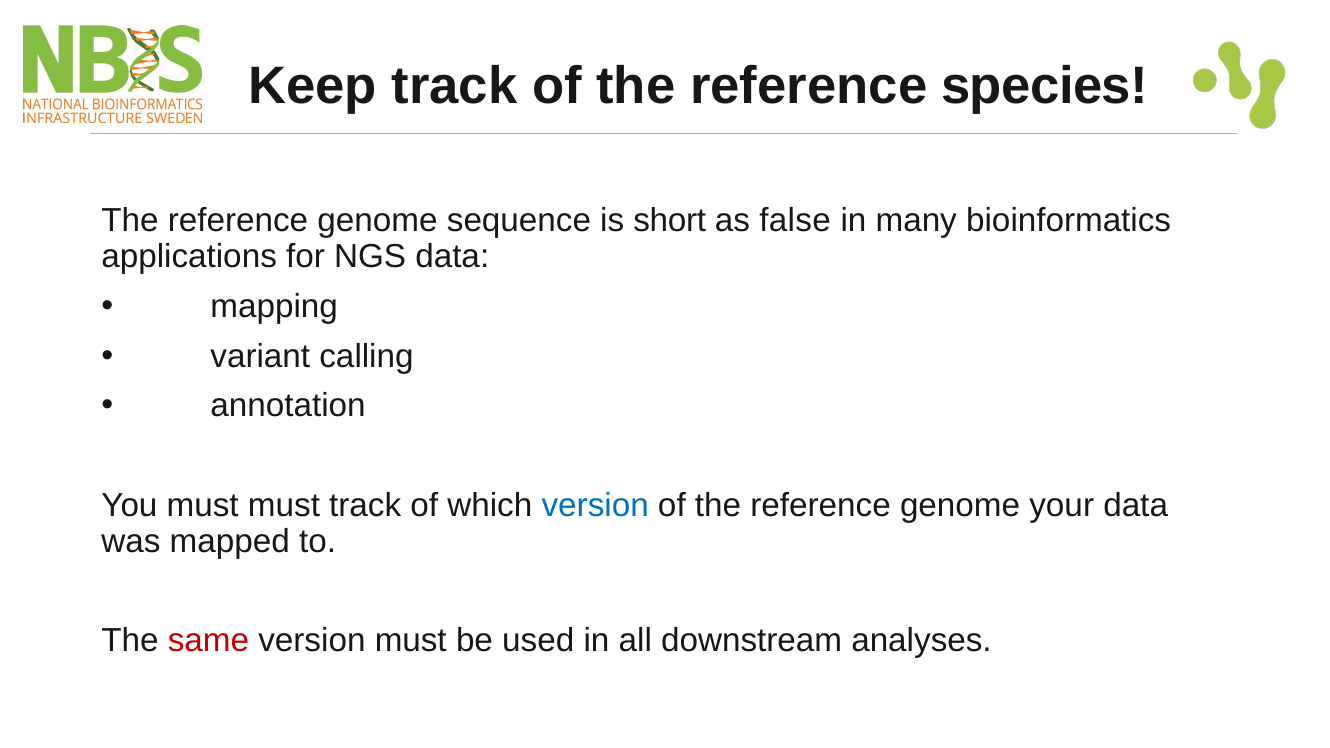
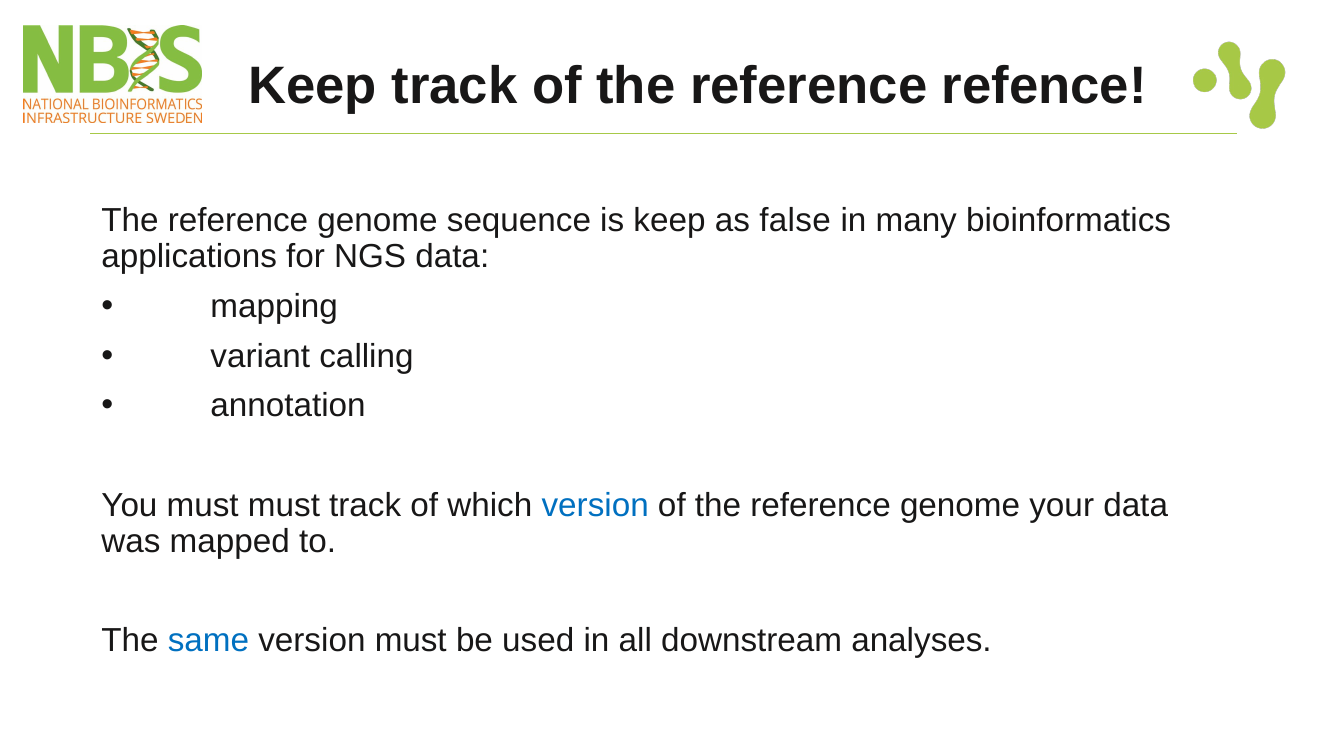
species: species -> refence (1044, 86)
is short: short -> keep (670, 221)
same colour: red -> blue (209, 641)
